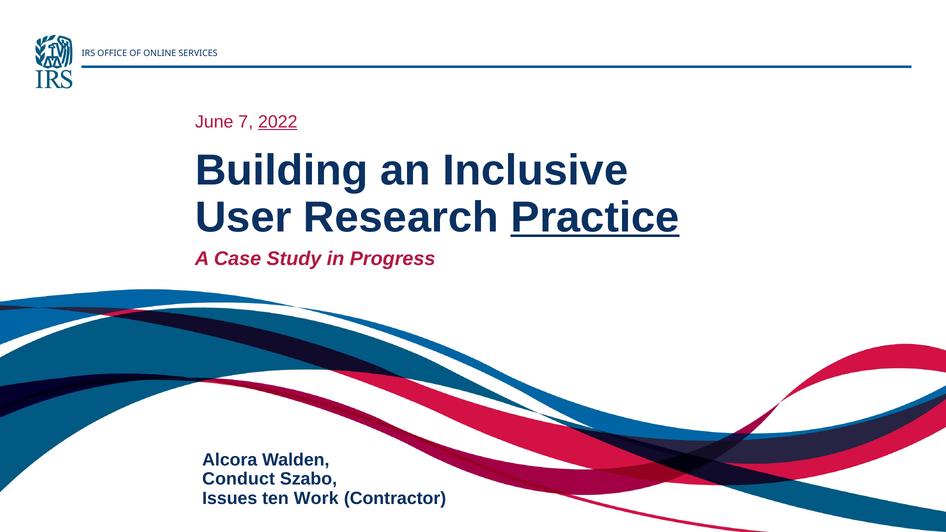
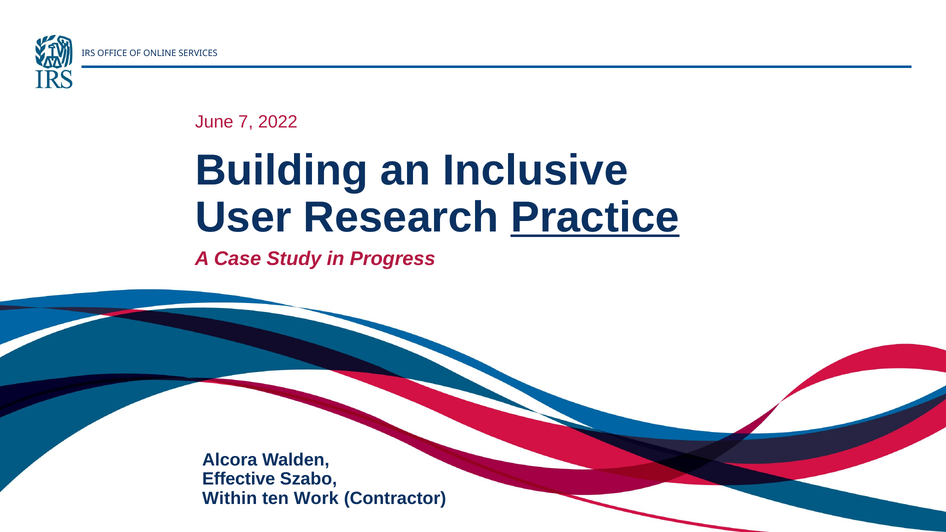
2022 underline: present -> none (278, 122)
Conduct: Conduct -> Effective (239, 479)
Issues: Issues -> Within (230, 498)
